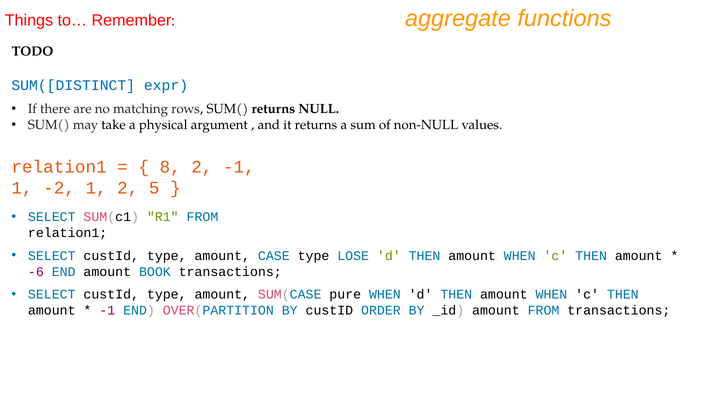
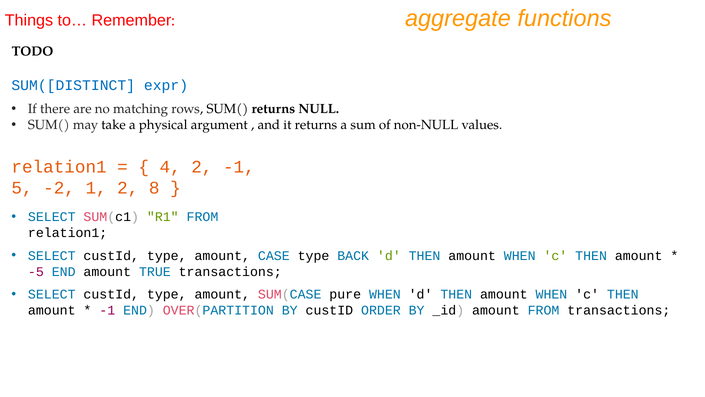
8: 8 -> 4 (170, 167)
1: 1 -> 5 (22, 188)
5: 5 -> 8 (154, 188)
LOSE: LOSE -> BACK (353, 256)
-6: -6 -> -5 (36, 271)
BOOK: BOOK -> TRUE (155, 271)
